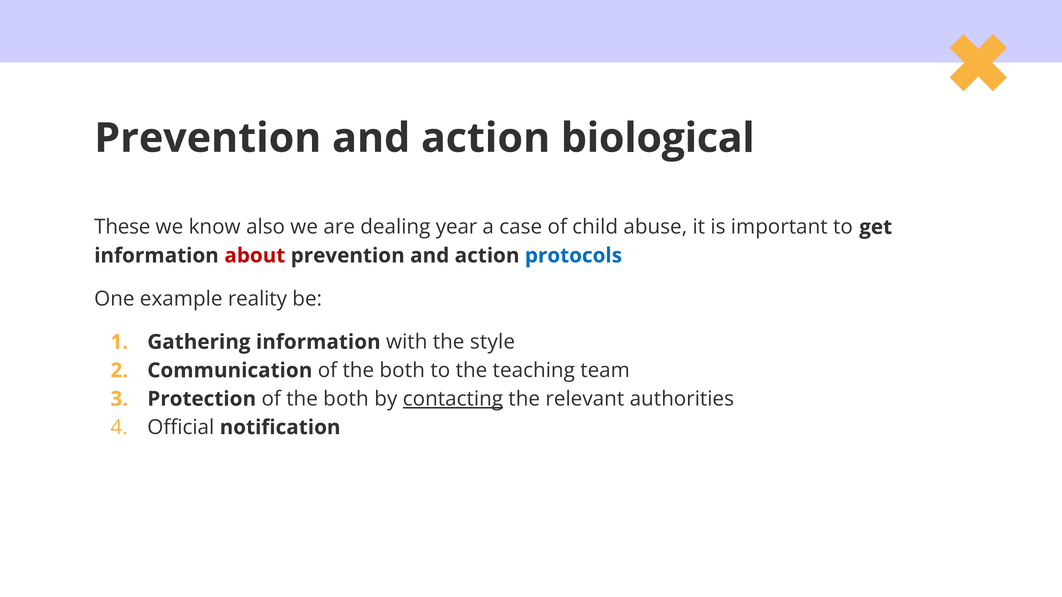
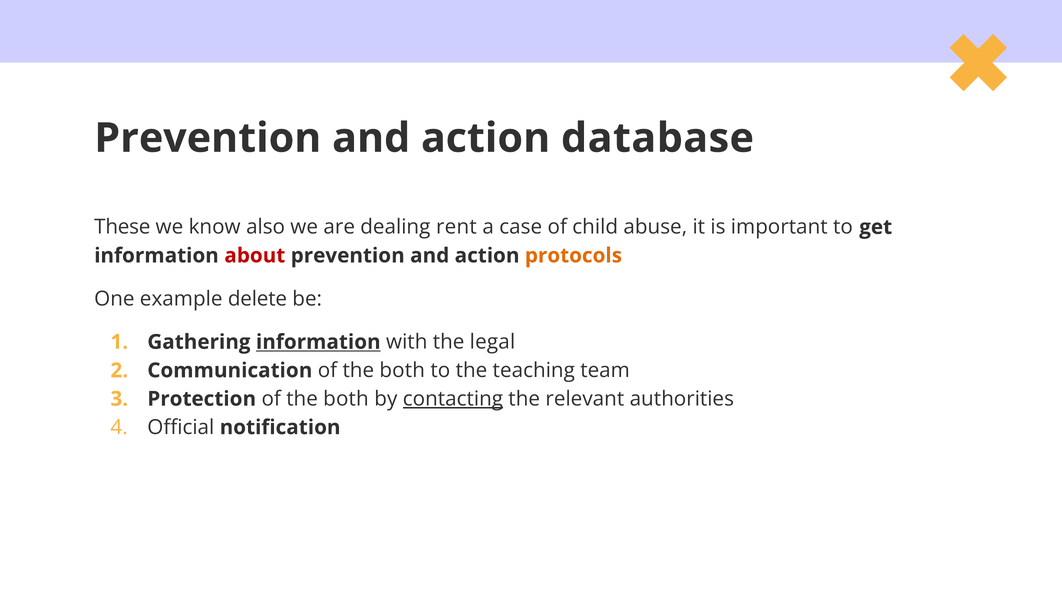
biological: biological -> database (658, 138)
year: year -> rent (456, 227)
protocols colour: blue -> orange (573, 256)
reality: reality -> delete (257, 299)
information underline: none -> present (318, 342)
style: style -> legal (492, 342)
